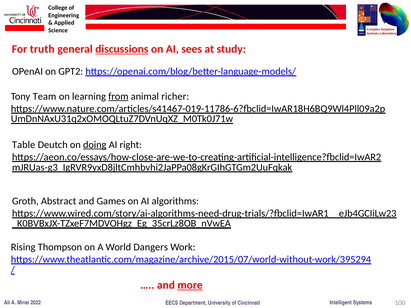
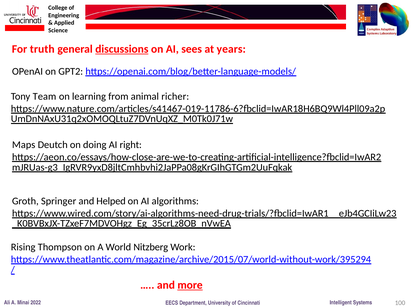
study: study -> years (231, 49)
from underline: present -> none (118, 96)
Table: Table -> Maps (24, 145)
doing underline: present -> none (95, 145)
Abstract: Abstract -> Springer (59, 201)
Games: Games -> Helped (111, 201)
Dangers: Dangers -> Nitzberg (151, 247)
